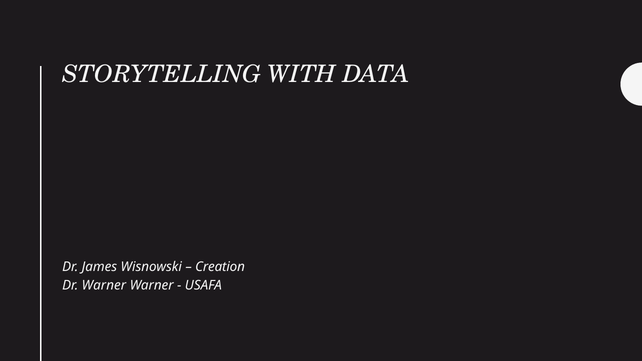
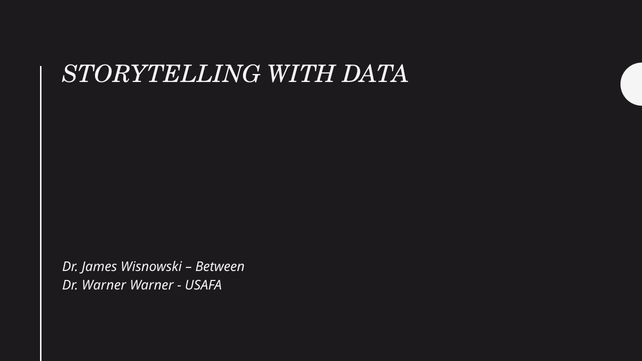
Creation: Creation -> Between (220, 267)
